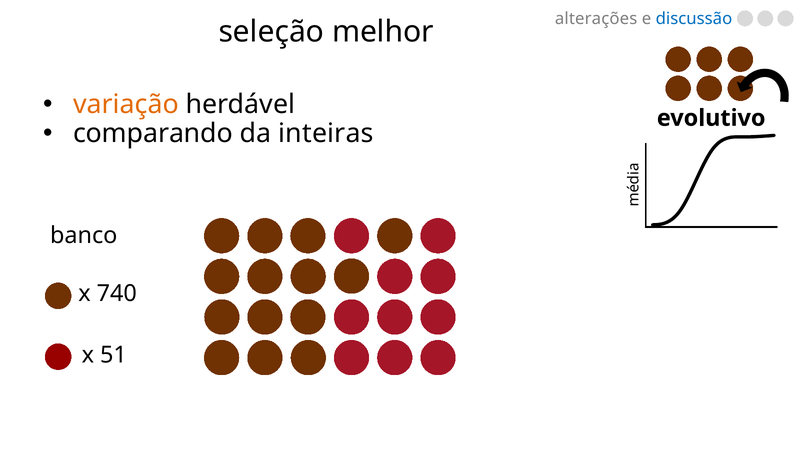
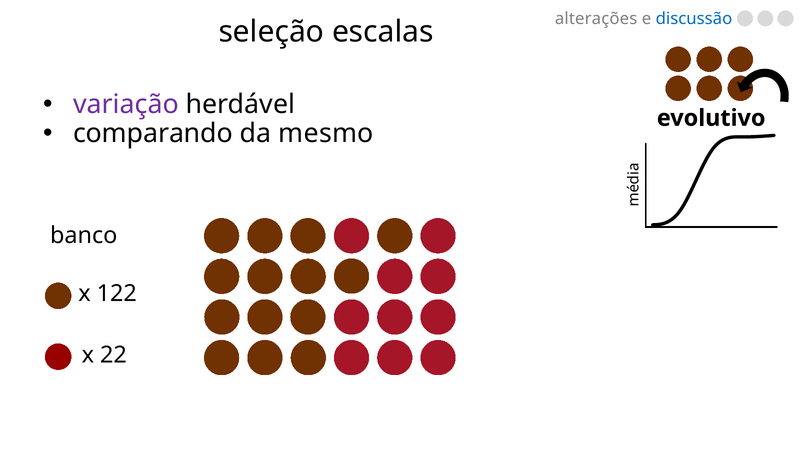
melhor: melhor -> escalas (383, 32)
variação colour: orange -> purple (126, 104)
inteiras: inteiras -> mesmo (326, 133)
740: 740 -> 122 (117, 294)
51: 51 -> 22 (113, 355)
